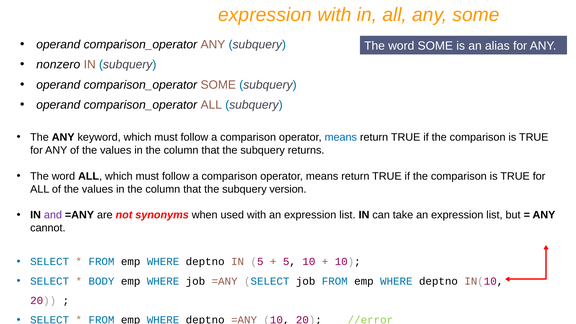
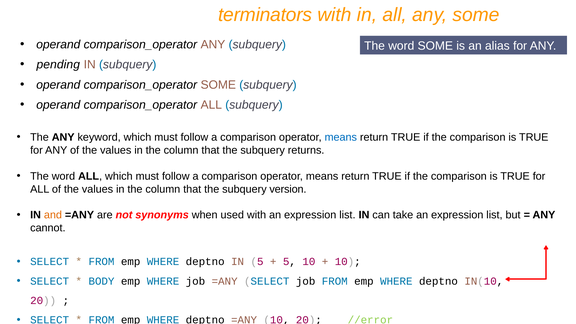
expression: expression -> terminators (265, 15)
nonzero: nonzero -> pending (58, 65)
and colour: purple -> orange (53, 215)
